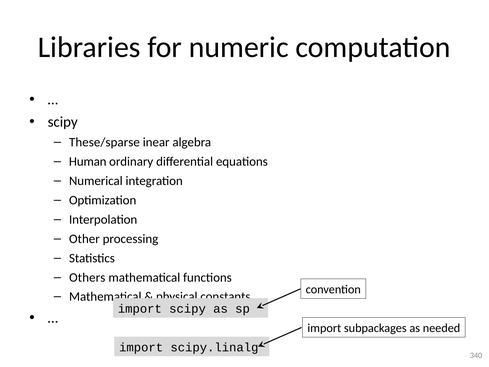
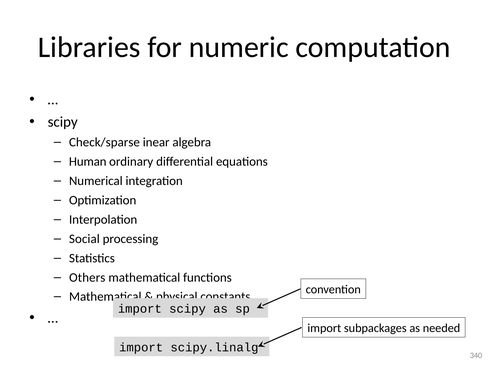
These/sparse: These/sparse -> Check/sparse (104, 142)
Other: Other -> Social (84, 239)
